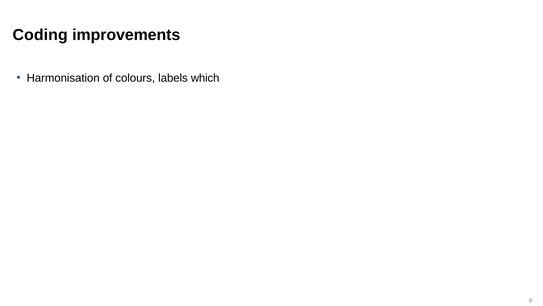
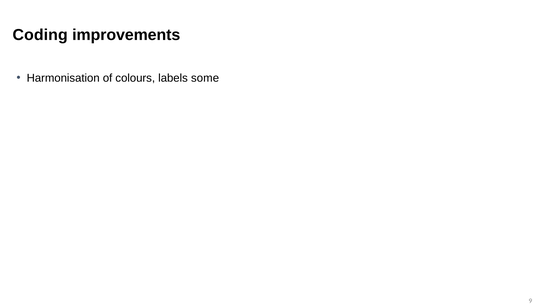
which: which -> some (205, 78)
